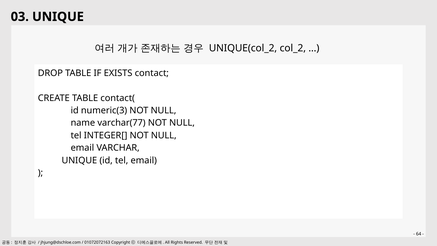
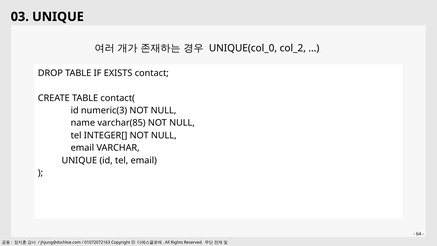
UNIQUE(col_2: UNIQUE(col_2 -> UNIQUE(col_0 (243, 48)
varchar(77: varchar(77 -> varchar(85 (121, 123)
